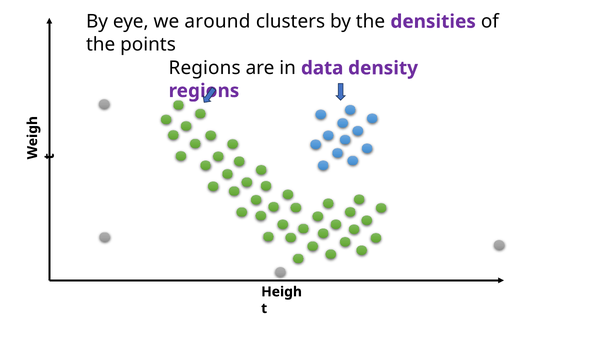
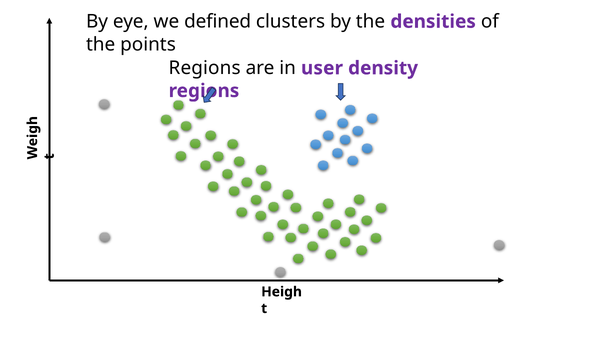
around: around -> defined (218, 22)
data: data -> user (322, 68)
